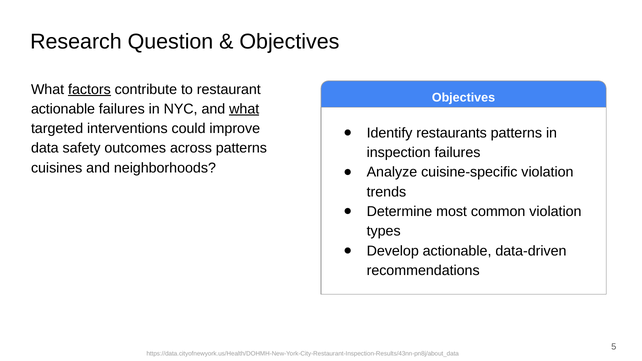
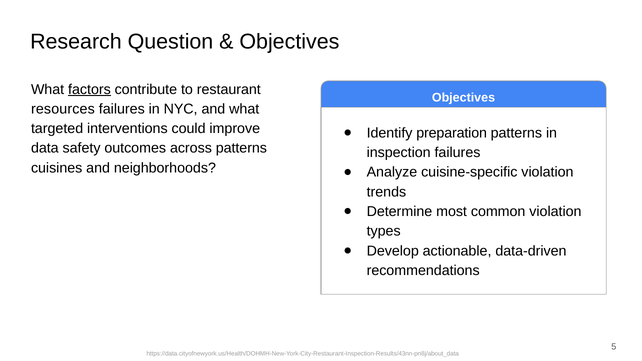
actionable: actionable -> resources (63, 109)
what underline: present -> none (244, 109)
restaurants: restaurants -> preparation (452, 133)
